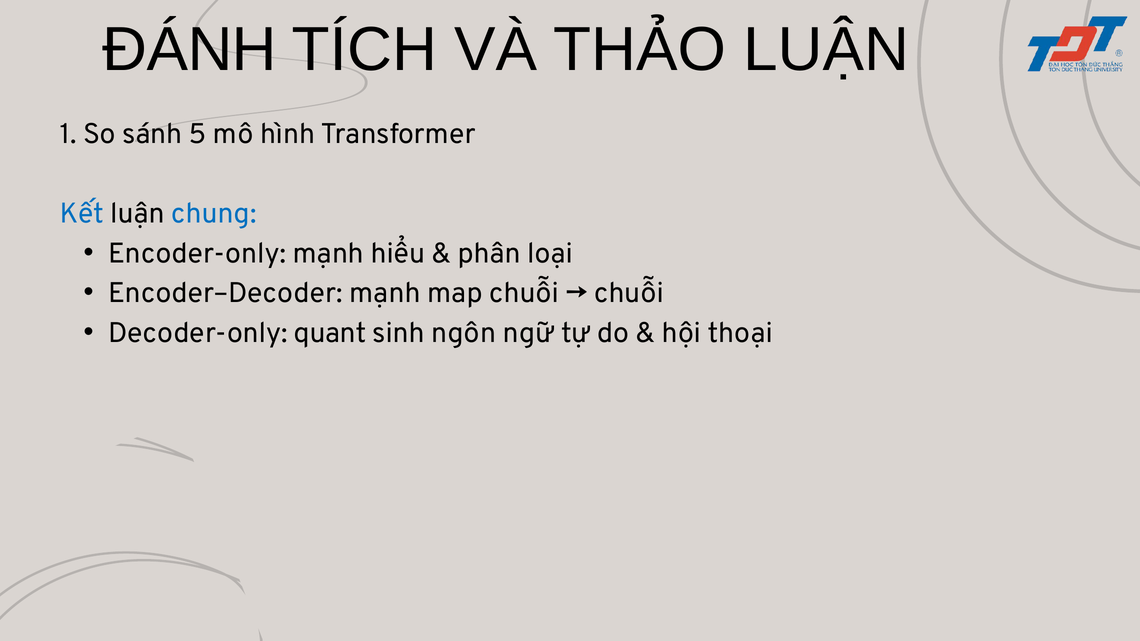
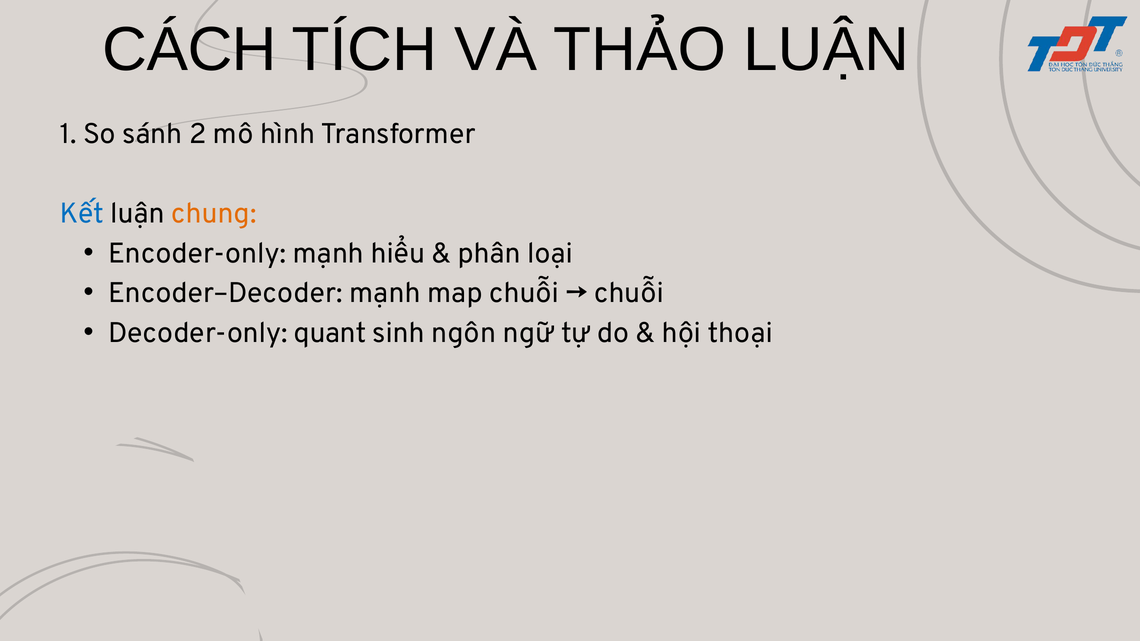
ĐÁNH: ĐÁNH -> CÁCH (190, 50)
5: 5 -> 2 (198, 134)
chung colour: blue -> orange (214, 214)
